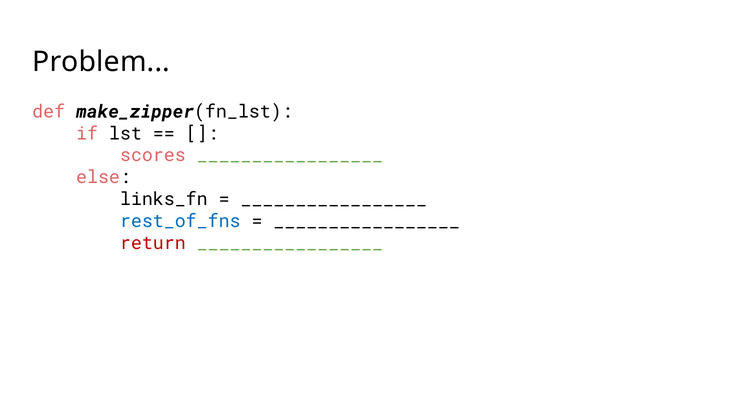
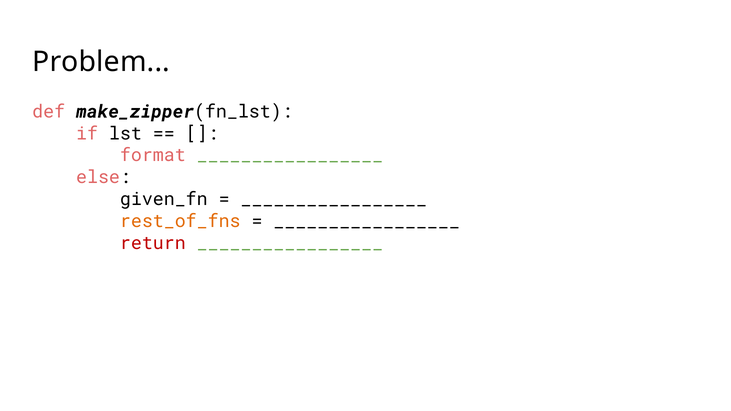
scores: scores -> format (153, 156)
links_fn: links_fn -> given_fn (164, 199)
rest_of_fns colour: blue -> orange (180, 221)
